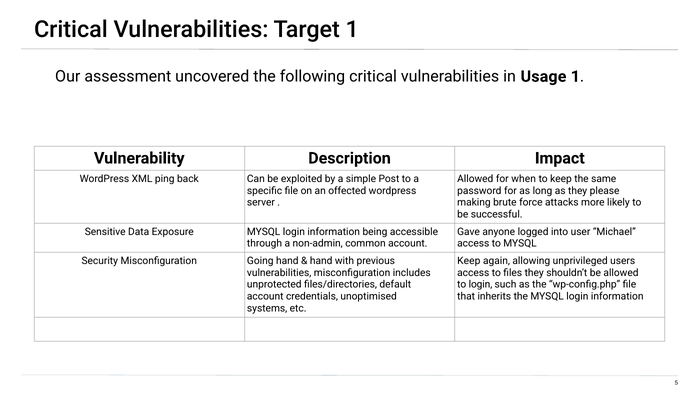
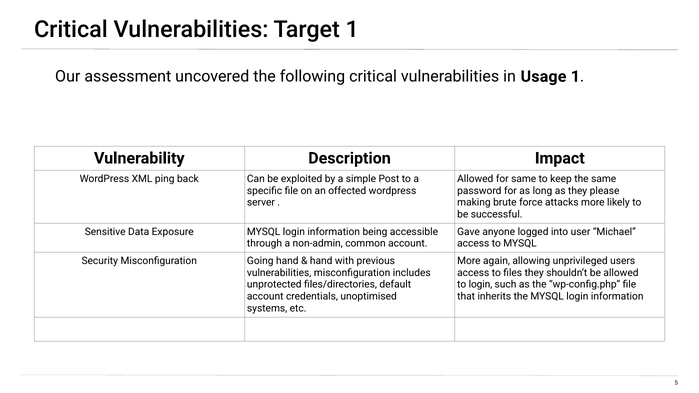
for when: when -> same (524, 179)
Keep: Keep -> More (469, 261)
